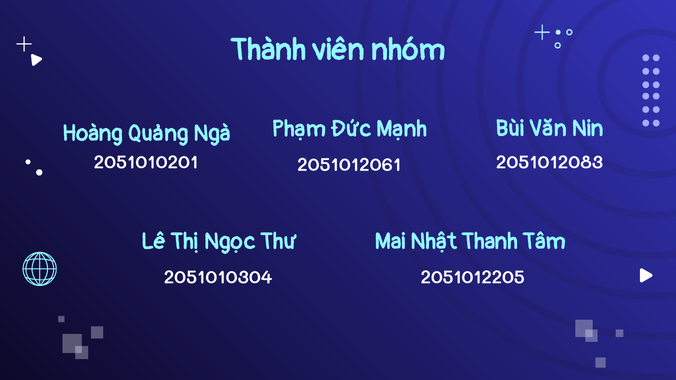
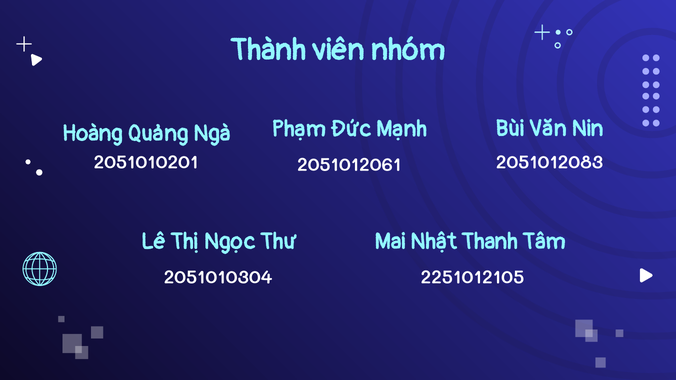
2051012205: 2051012205 -> 2251012105 (472, 278)
